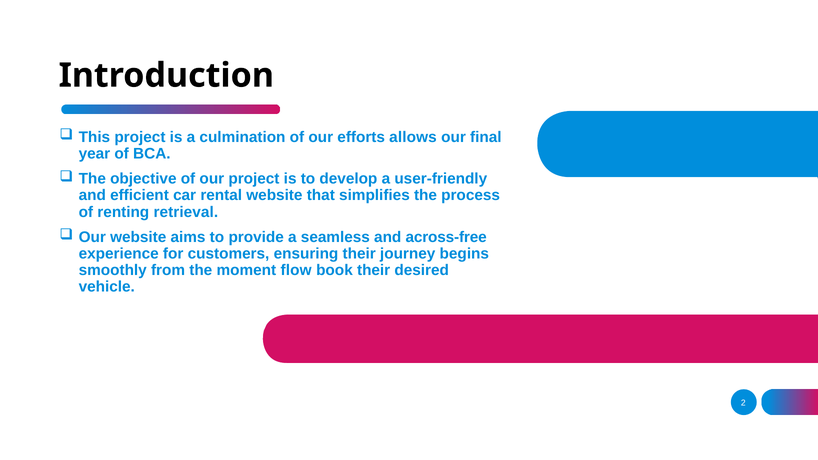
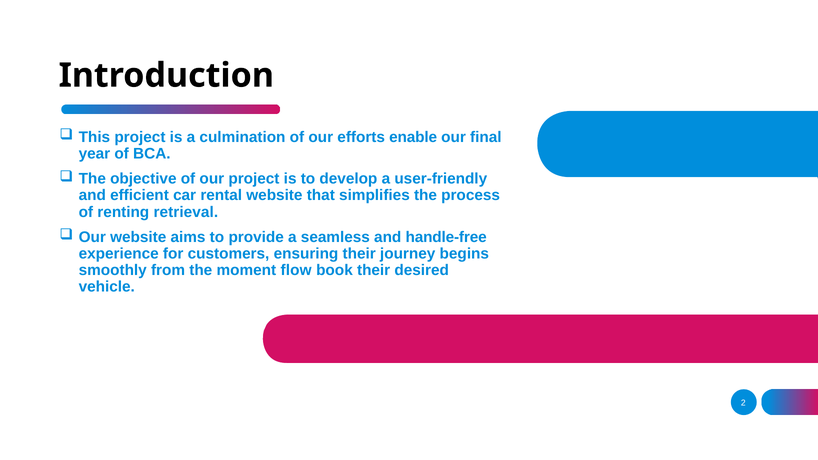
allows: allows -> enable (413, 137)
across-free: across-free -> handle-free (446, 237)
